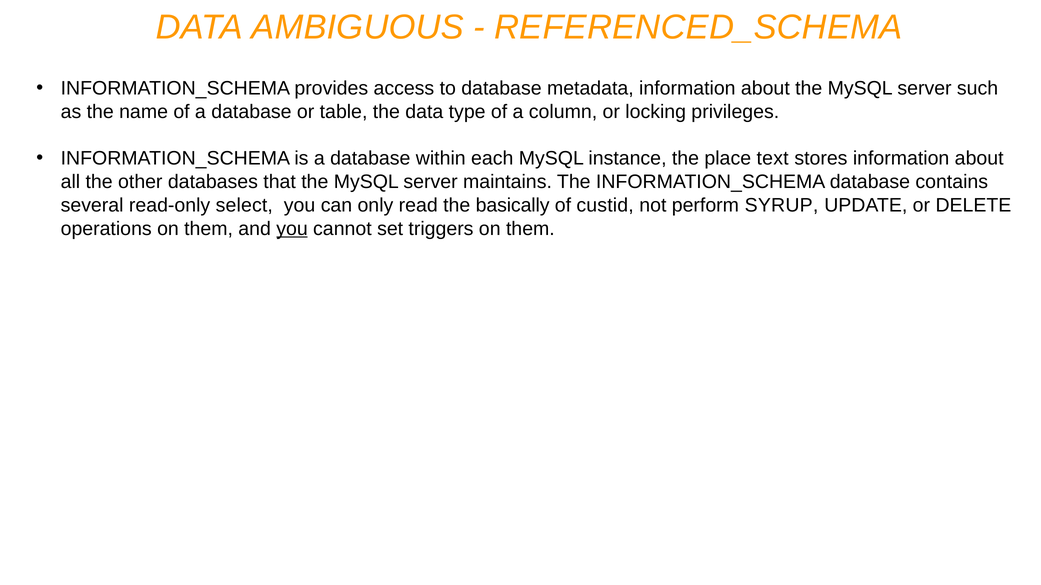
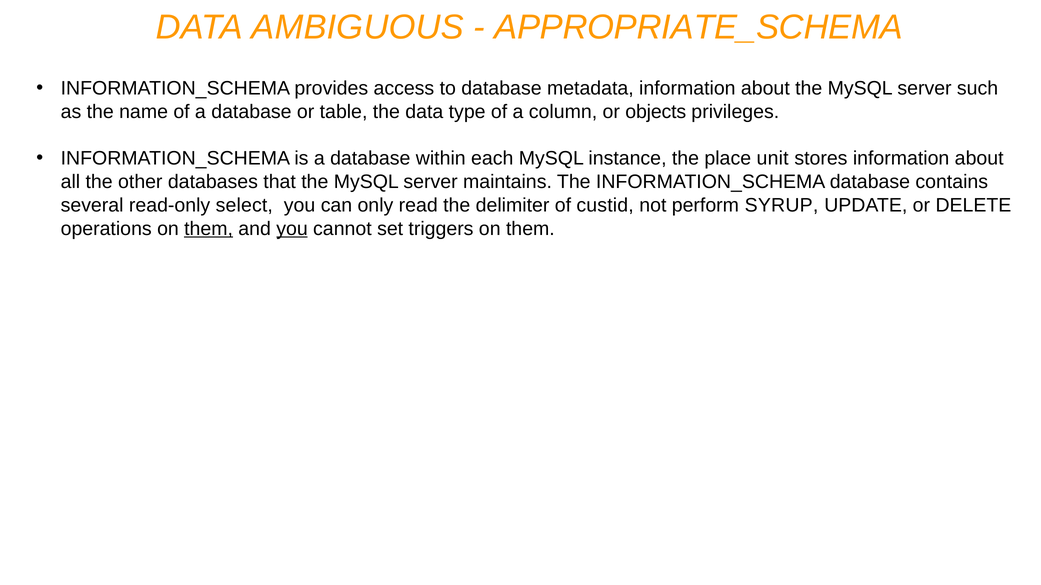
REFERENCED_SCHEMA: REFERENCED_SCHEMA -> APPROPRIATE_SCHEMA (699, 27)
locking: locking -> objects (656, 112)
text: text -> unit (773, 159)
basically: basically -> delimiter (513, 206)
them underline: none -> present (209, 229)
